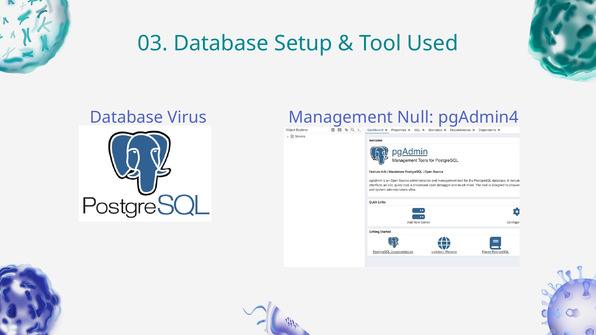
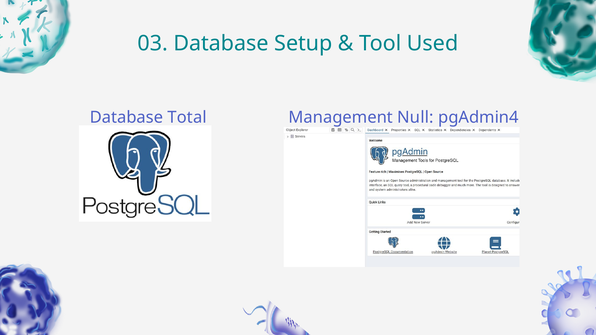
Virus: Virus -> Total (187, 118)
